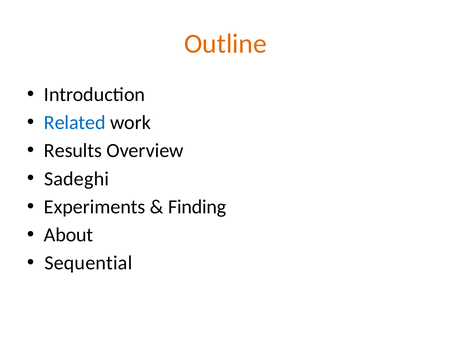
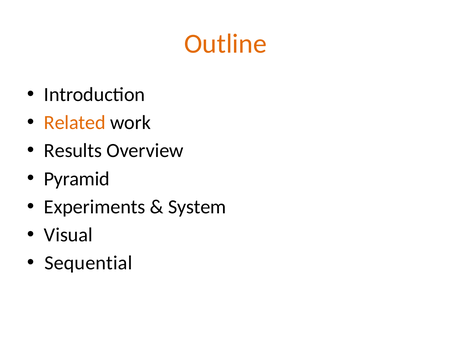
Related colour: blue -> orange (75, 123)
Sadeghi: Sadeghi -> Pyramid (77, 179)
Finding: Finding -> System (197, 207)
About: About -> Visual (68, 235)
